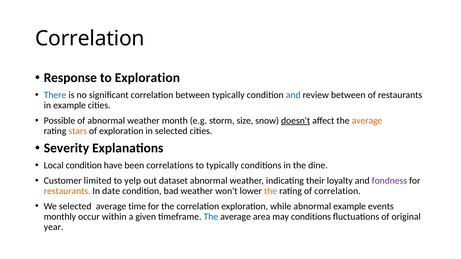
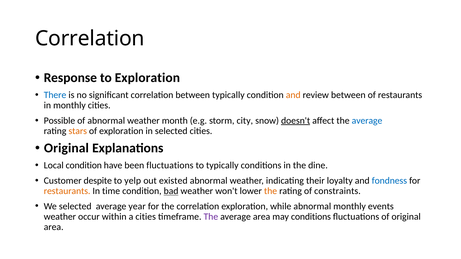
and colour: blue -> orange (293, 95)
in example: example -> monthly (69, 106)
size: size -> city (245, 121)
average colour: orange -> blue (367, 121)
Severity: Severity -> Original (66, 148)
been correlations: correlations -> fluctuations (170, 166)
limited: limited -> despite (98, 181)
dataset: dataset -> existed (173, 181)
fondness colour: purple -> blue (389, 181)
date: date -> time (111, 191)
bad underline: none -> present (171, 191)
of correlation: correlation -> constraints (337, 191)
time: time -> year (137, 206)
abnormal example: example -> monthly (350, 206)
monthly: monthly -> weather (60, 217)
a given: given -> cities (146, 217)
The colour: blue -> purple (211, 217)
year: year -> area (54, 227)
